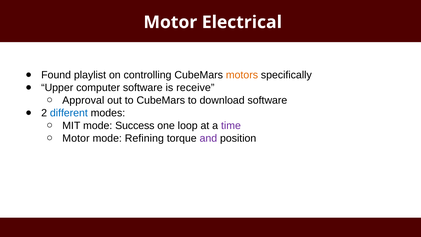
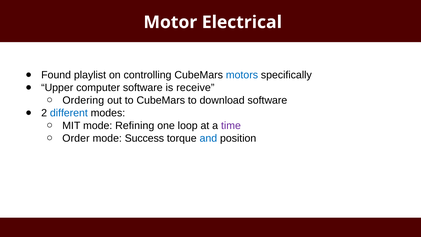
motors colour: orange -> blue (242, 75)
Approval: Approval -> Ordering (83, 100)
Success: Success -> Refining (135, 125)
Motor: Motor -> Order (76, 138)
Refining: Refining -> Success (144, 138)
and colour: purple -> blue (208, 138)
